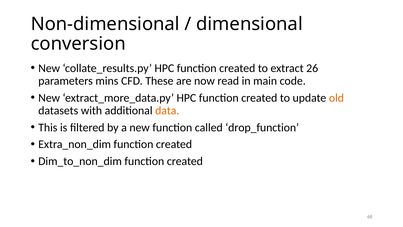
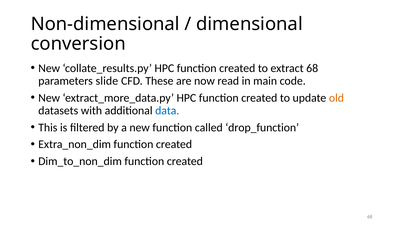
extract 26: 26 -> 68 (312, 68)
mins: mins -> slide (107, 81)
data colour: orange -> blue (167, 110)
